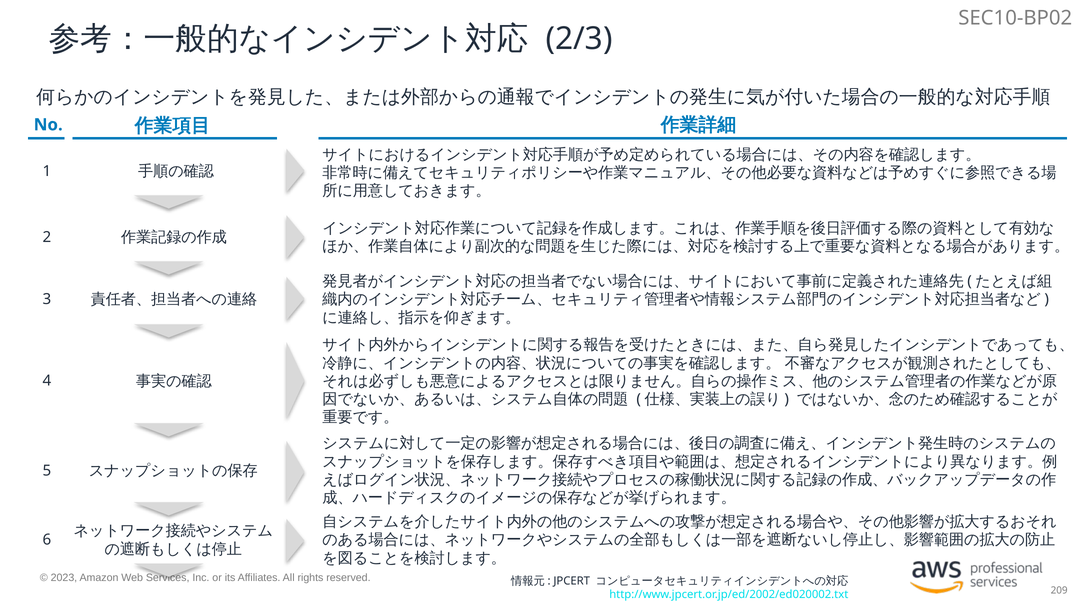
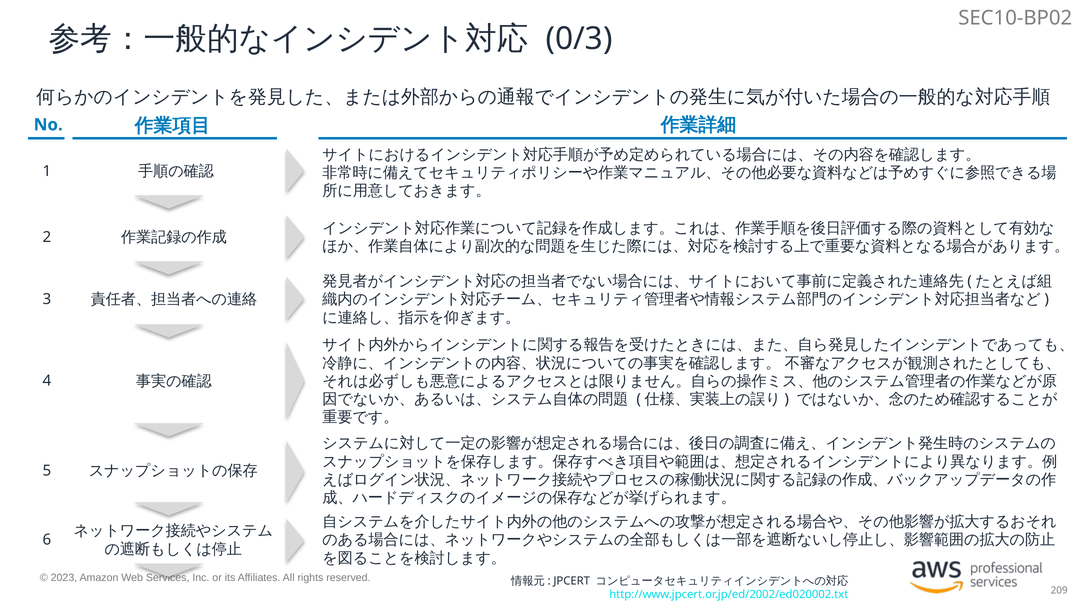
2/3: 2/3 -> 0/3 (579, 39)
